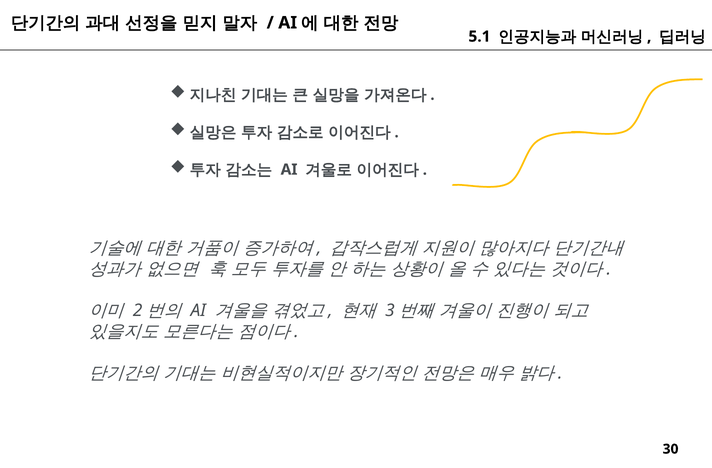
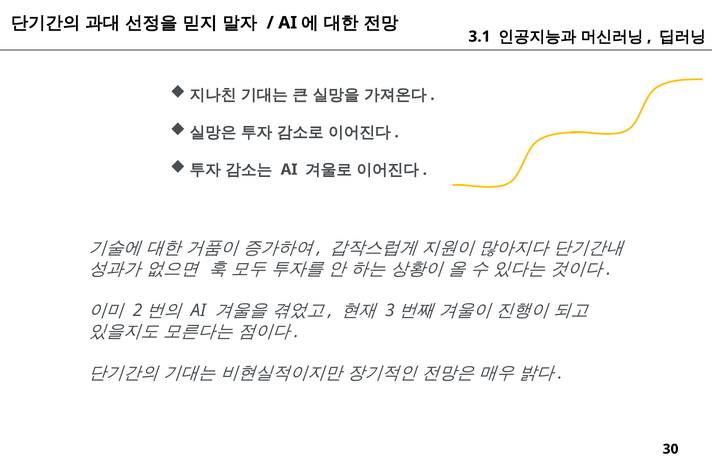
5.1: 5.1 -> 3.1 (479, 36)
